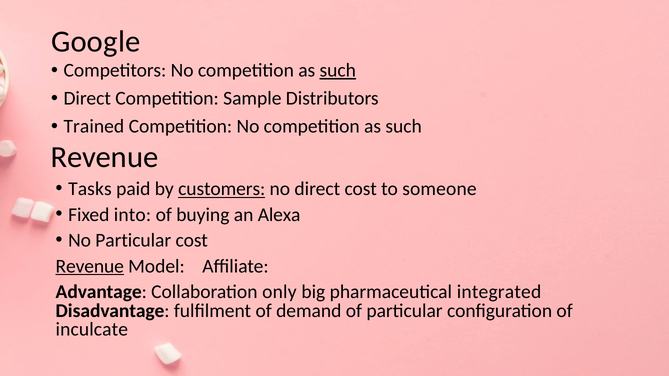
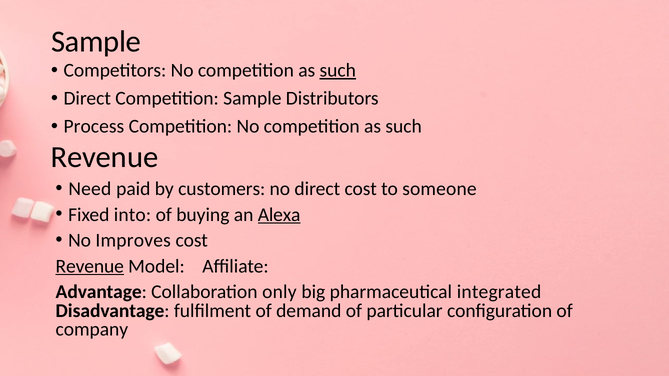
Google: Google -> Sample (96, 42)
Trained: Trained -> Process (94, 127)
Tasks: Tasks -> Need (90, 189)
customers underline: present -> none (222, 189)
Alexa underline: none -> present (279, 215)
No Particular: Particular -> Improves (133, 241)
inculcate: inculcate -> company (92, 330)
